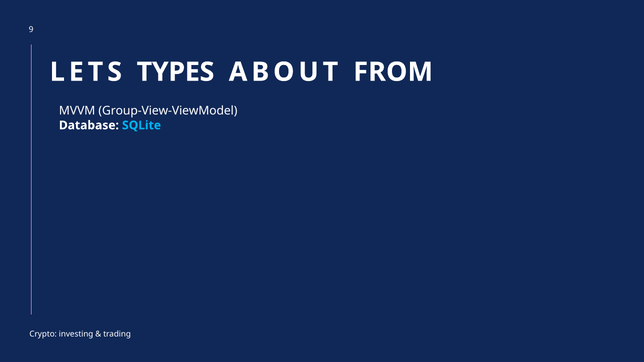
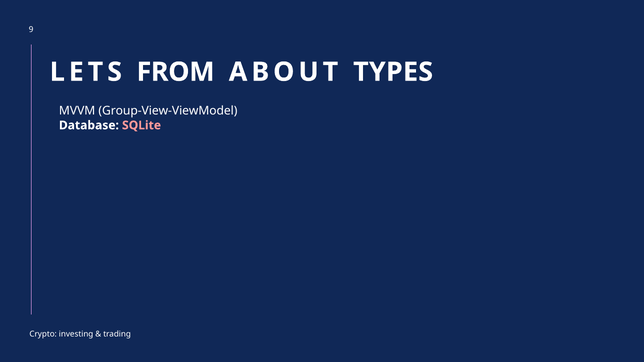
TYPES: TYPES -> FROM (176, 72)
FROM: FROM -> TYPES (393, 72)
SQLite colour: light blue -> pink (142, 125)
